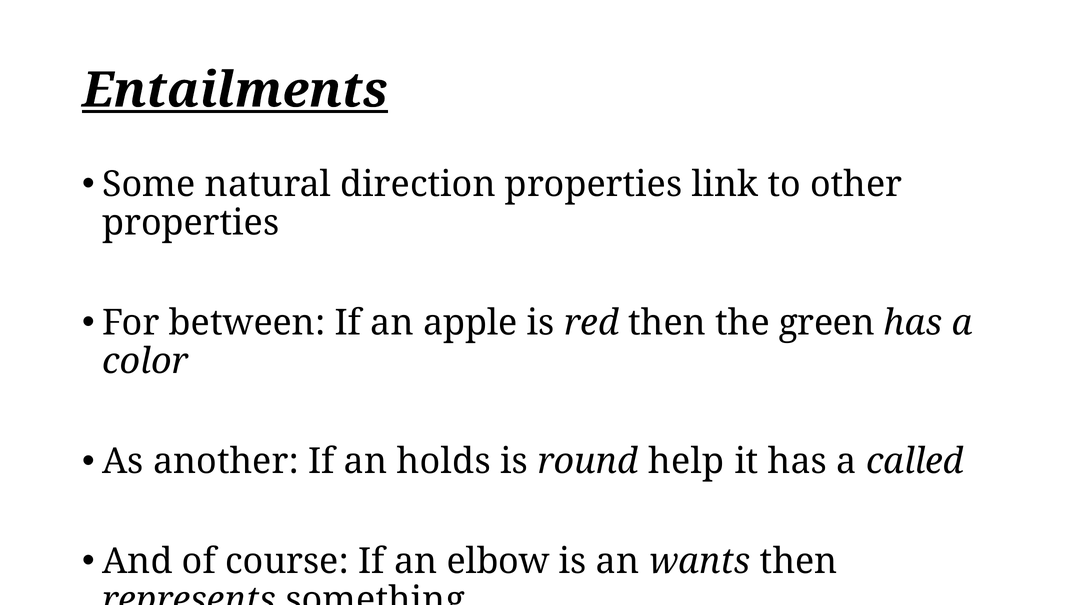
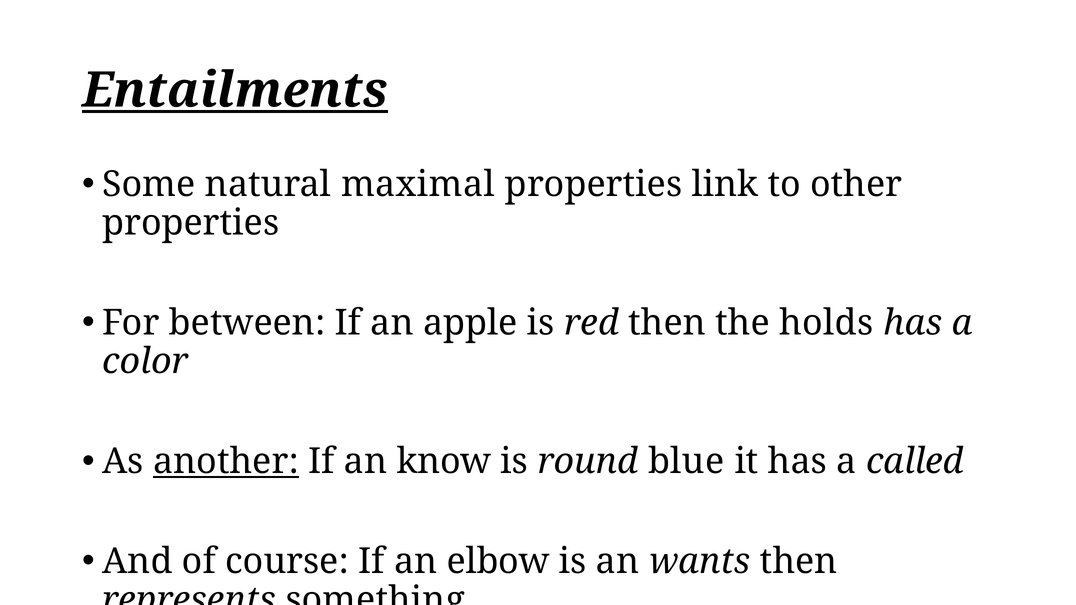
direction: direction -> maximal (418, 184)
green: green -> holds (826, 323)
another underline: none -> present (226, 462)
holds: holds -> know (444, 462)
help: help -> blue (686, 462)
